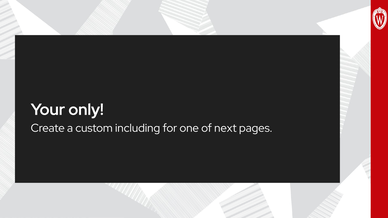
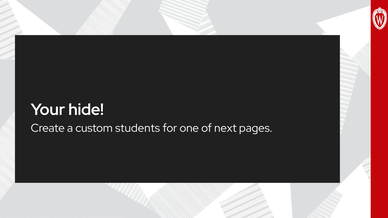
only: only -> hide (86, 110)
including: including -> students (138, 128)
